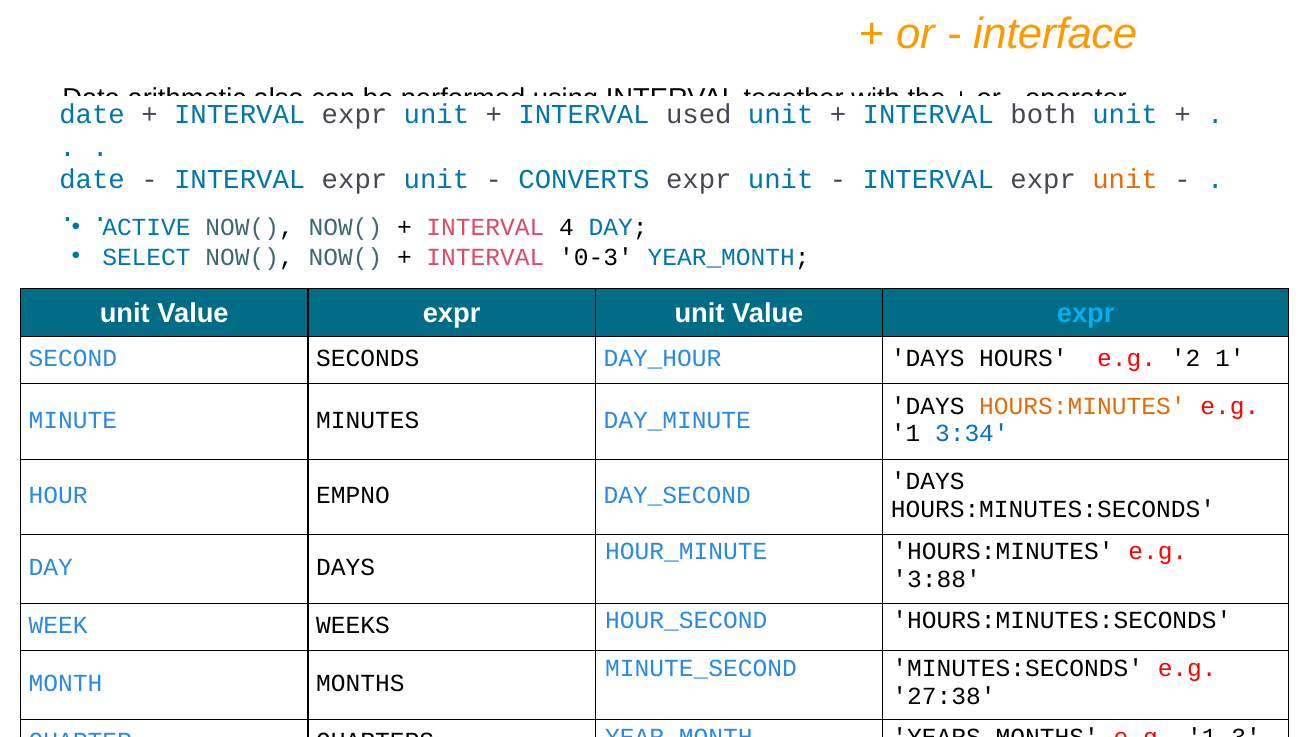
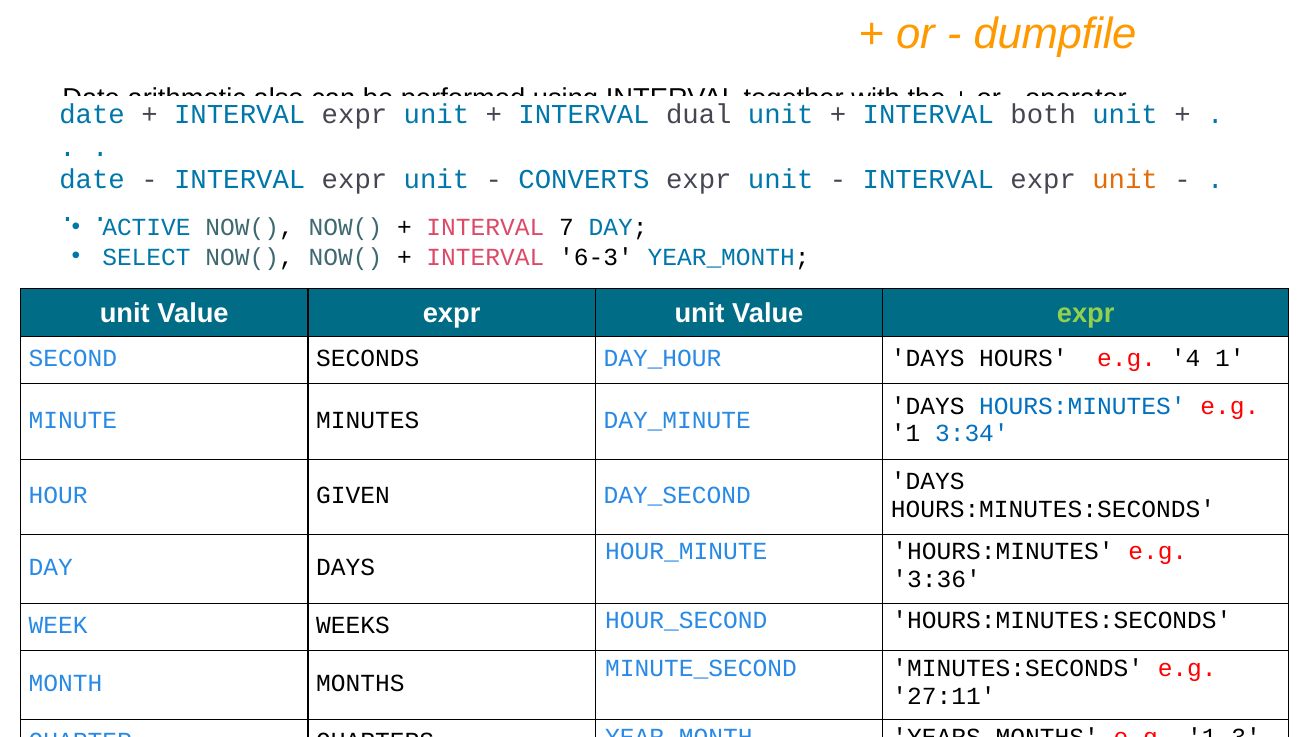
interface: interface -> dumpfile (1055, 34)
used: used -> dual (699, 114)
4: 4 -> 7 (566, 227)
0-3: 0-3 -> 6-3 (596, 257)
expr colour: light blue -> light green (1086, 313)
2: 2 -> 4 (1186, 358)
HOURS:MINUTES colour: orange -> blue (1082, 406)
EMPNO: EMPNO -> GIVEN (353, 495)
3:88: 3:88 -> 3:36 (937, 580)
27:38: 27:38 -> 27:11 (944, 696)
